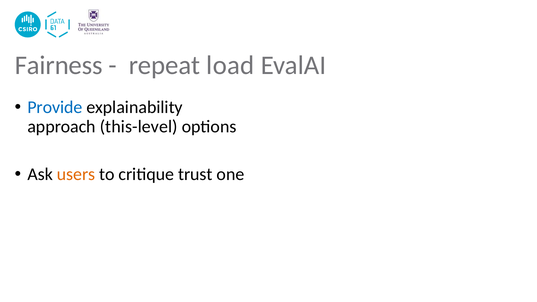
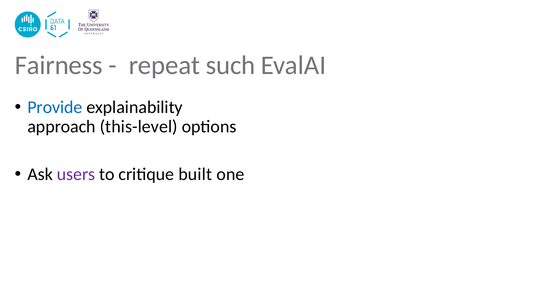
load: load -> such (231, 65)
users colour: orange -> purple (76, 174)
trust: trust -> built (195, 174)
